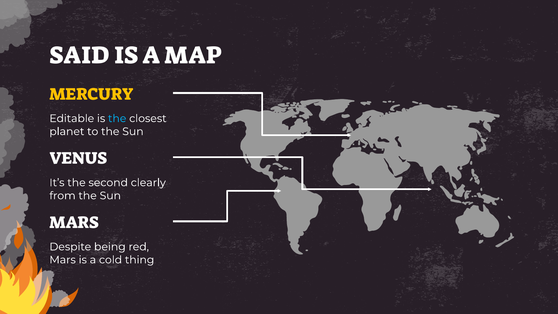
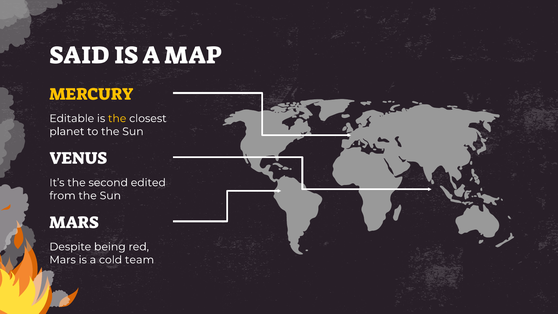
the colour: light blue -> yellow (117, 118)
clearly: clearly -> edited (148, 183)
thing: thing -> team (140, 260)
